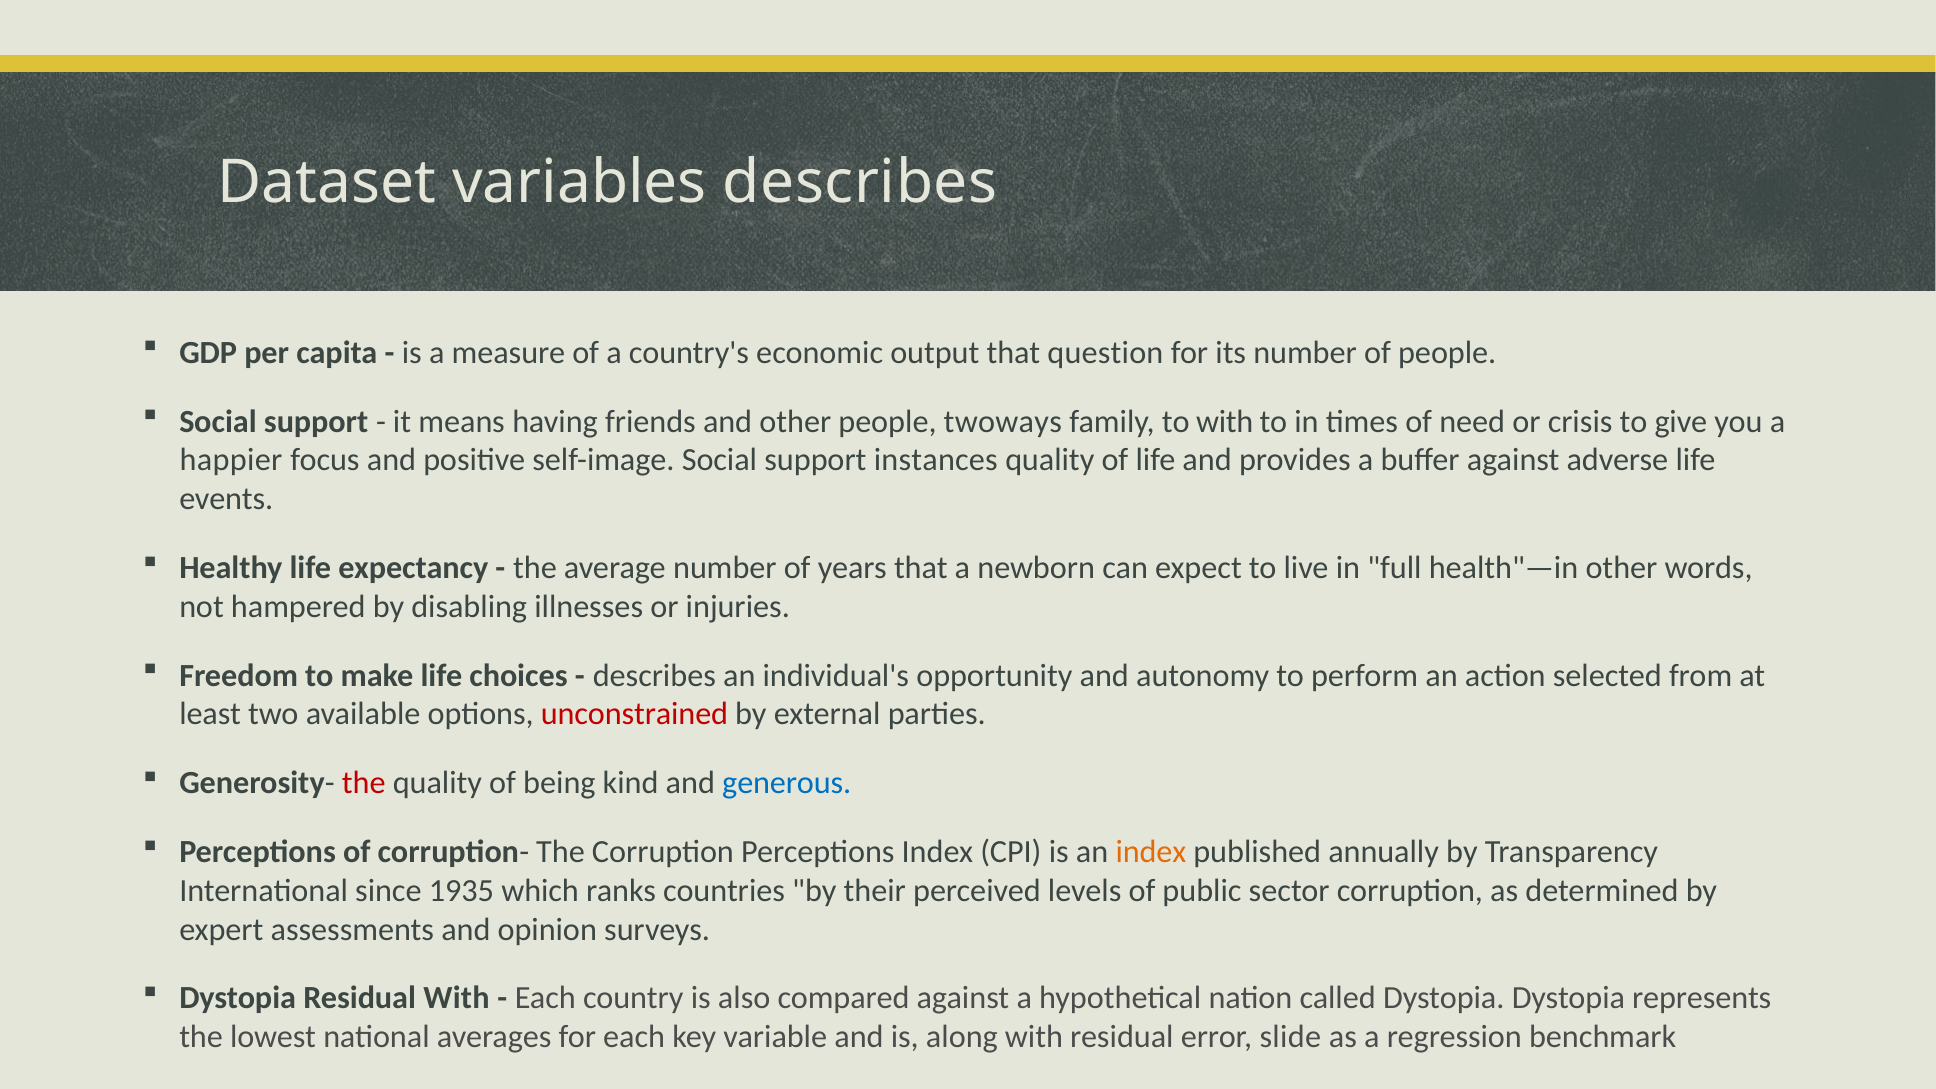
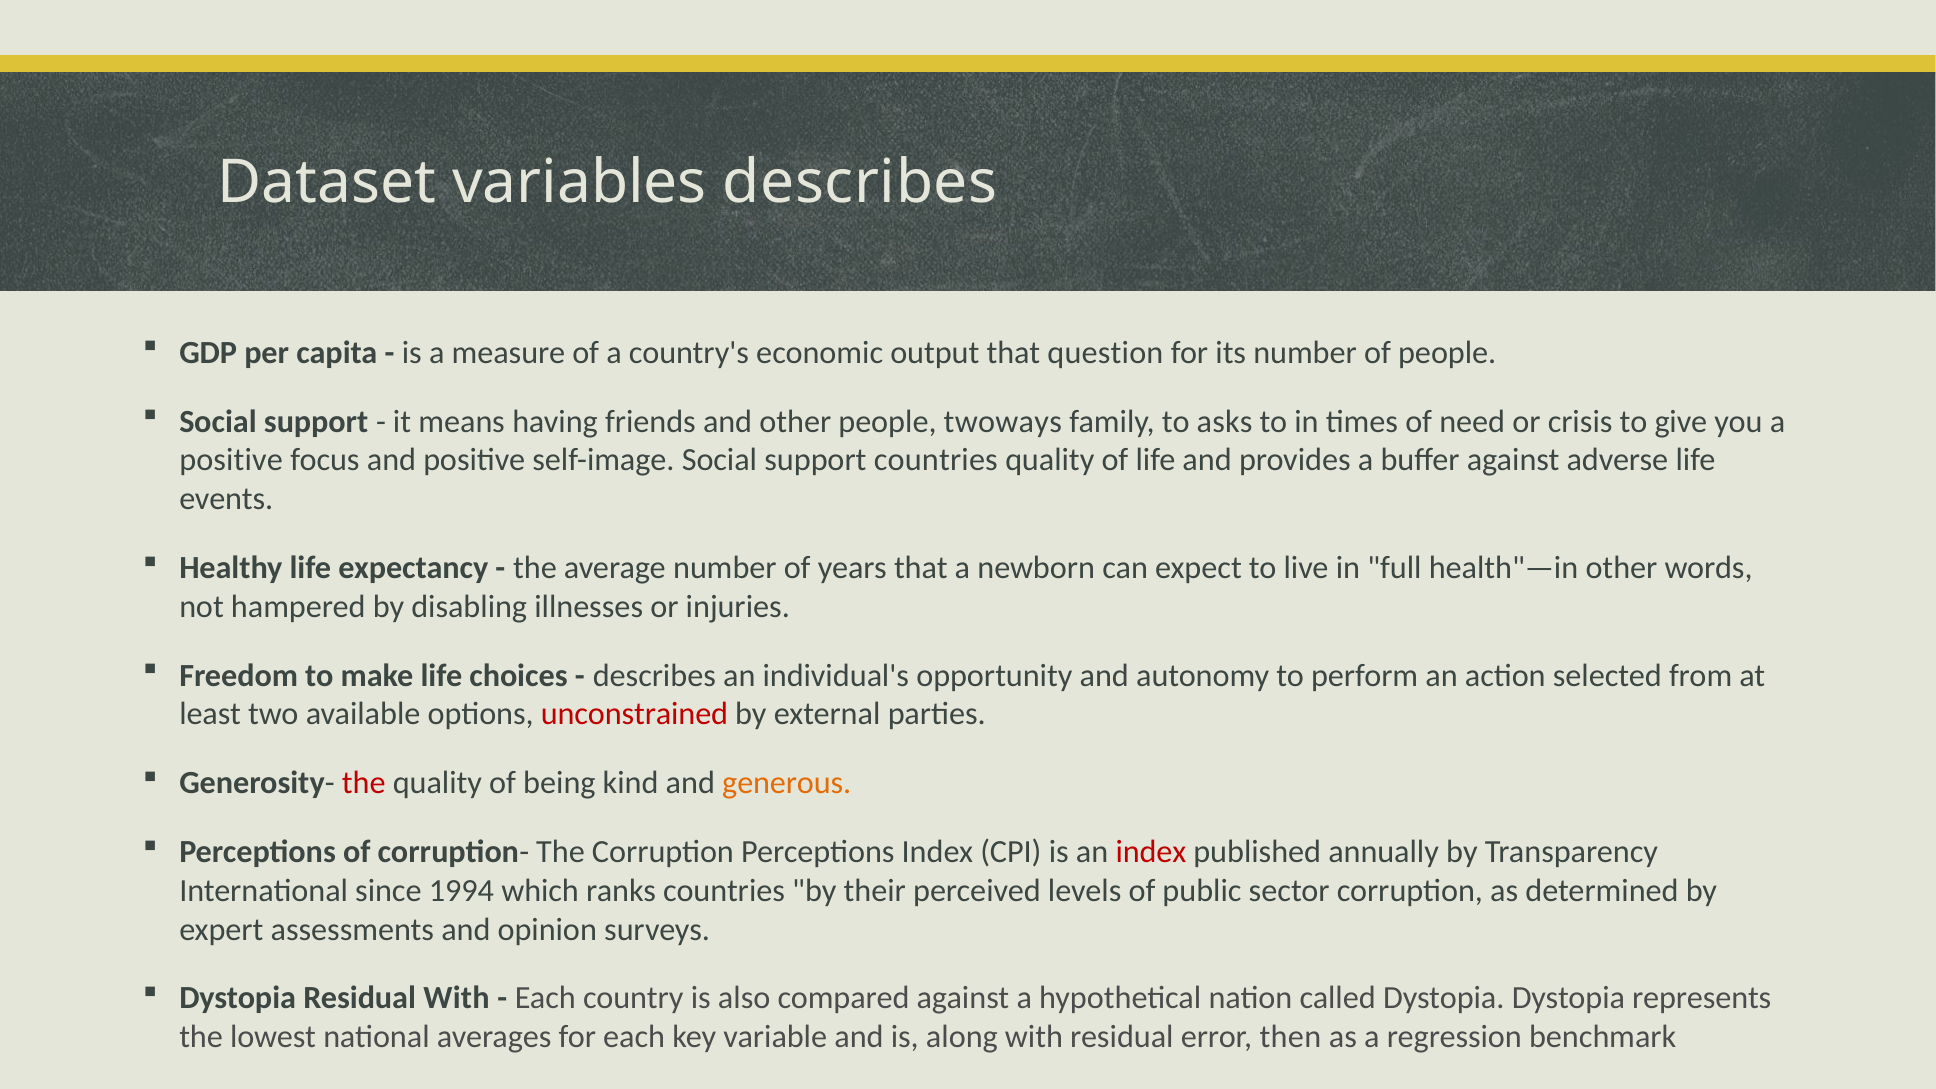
to with: with -> asks (1225, 421)
happier: happier -> positive (231, 460)
support instances: instances -> countries (936, 460)
generous colour: blue -> orange (787, 783)
index colour: orange -> red (1151, 852)
1935: 1935 -> 1994 (461, 891)
slide: slide -> then (1290, 1037)
